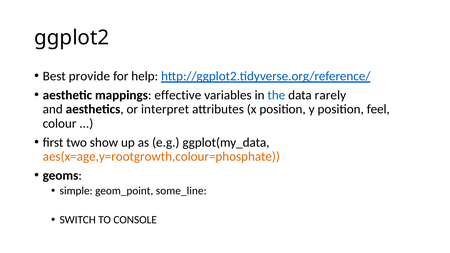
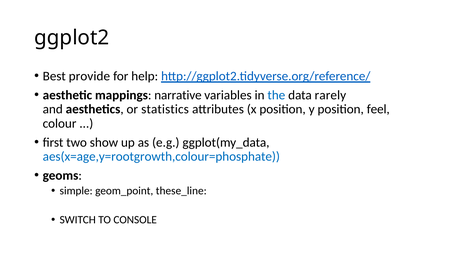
effective: effective -> narrative (178, 95)
interpret: interpret -> statistics (165, 109)
aes(x=age,y=rootgrowth,colour=phosphate colour: orange -> blue (161, 157)
some_line: some_line -> these_line (181, 191)
